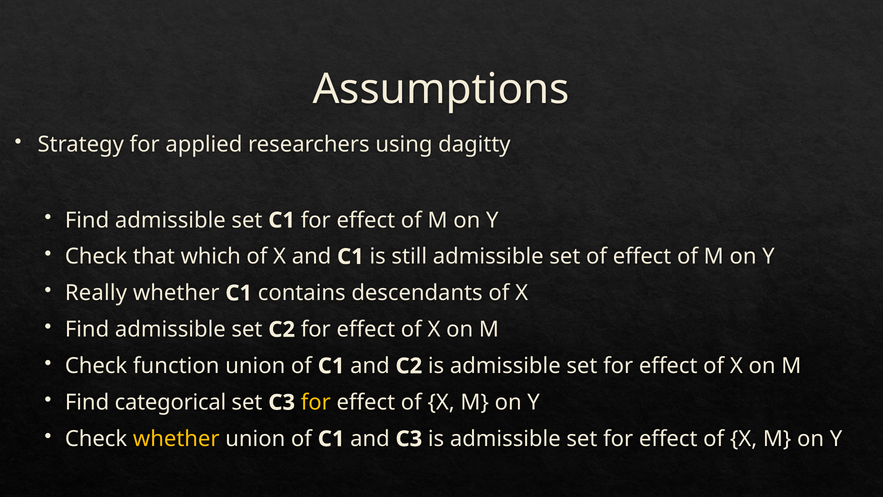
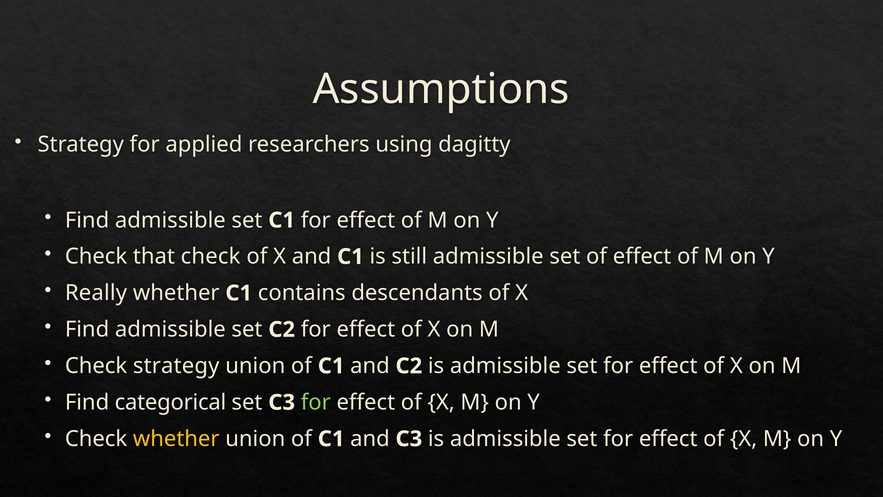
that which: which -> check (211, 257)
Check function: function -> strategy (176, 366)
for colour: yellow -> light green (316, 402)
